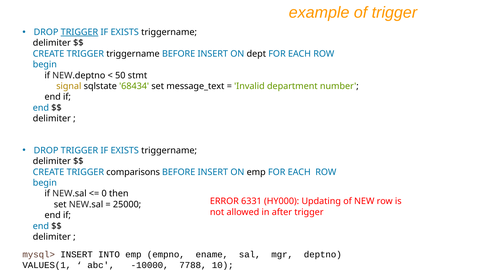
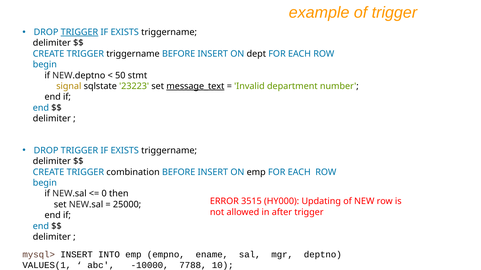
68434: 68434 -> 23223 (134, 86)
message_text underline: none -> present (195, 86)
comparisons: comparisons -> combination (133, 172)
6331: 6331 -> 3515 (251, 202)
